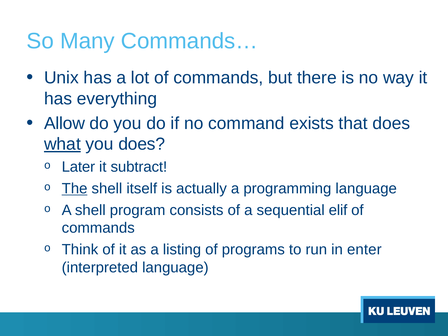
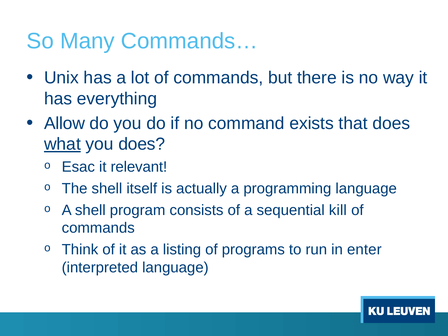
Later: Later -> Esac (78, 167)
subtract: subtract -> relevant (139, 167)
The underline: present -> none (75, 189)
elif: elif -> kill (338, 210)
